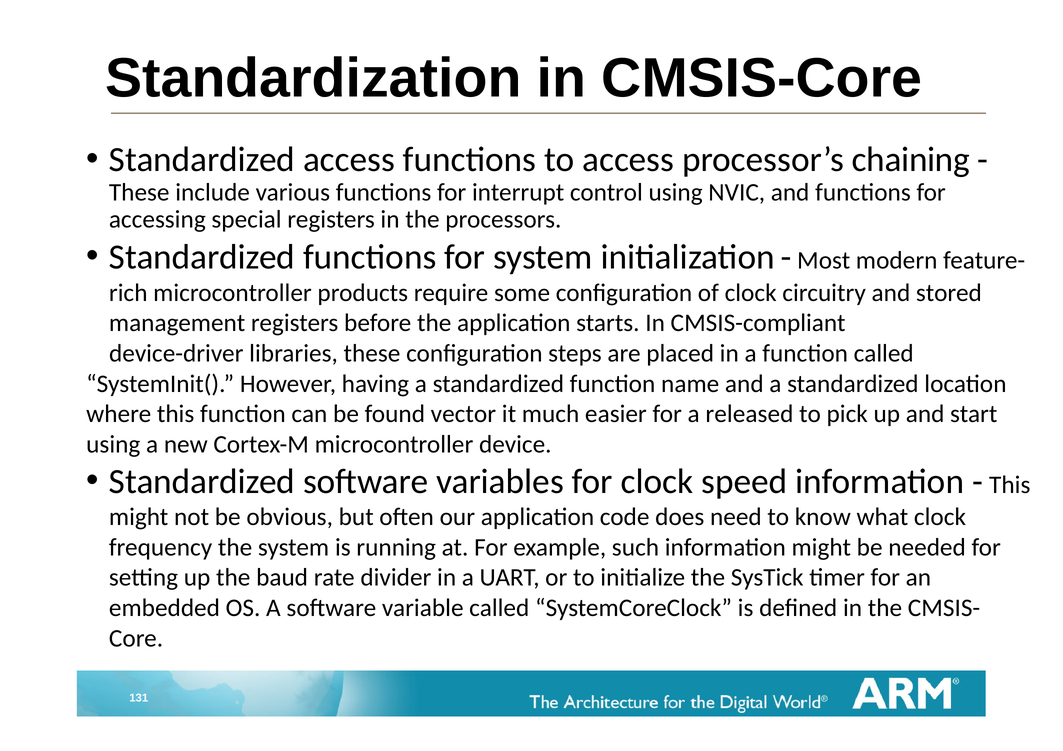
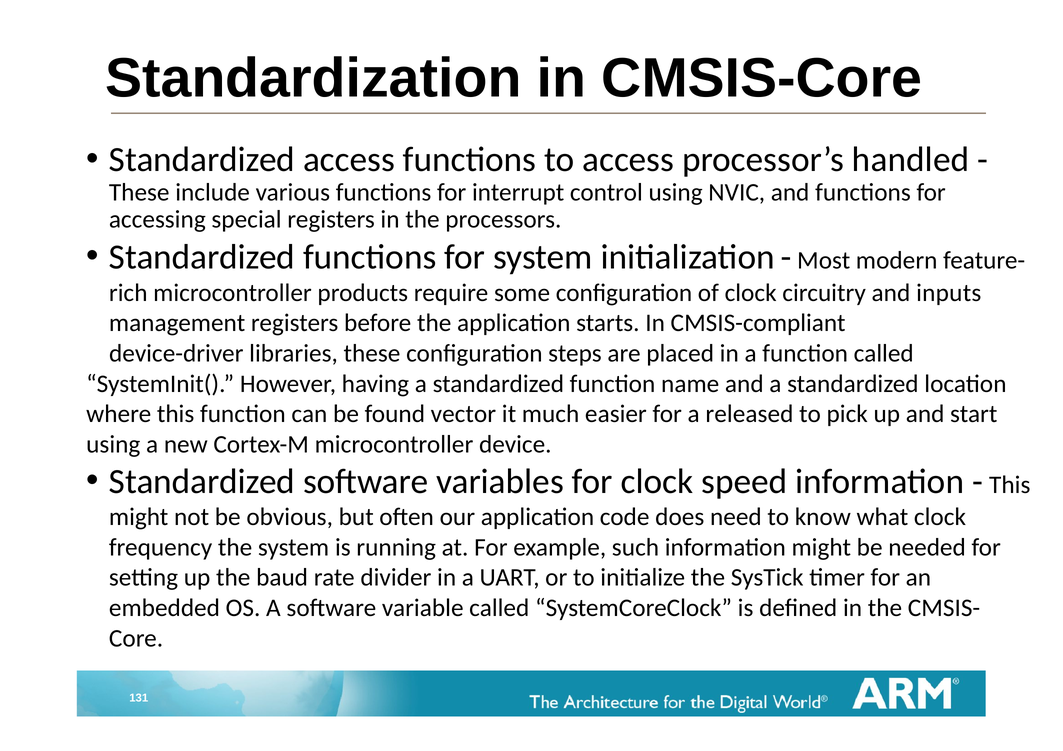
chaining: chaining -> handled (911, 160)
stored: stored -> inputs (949, 293)
